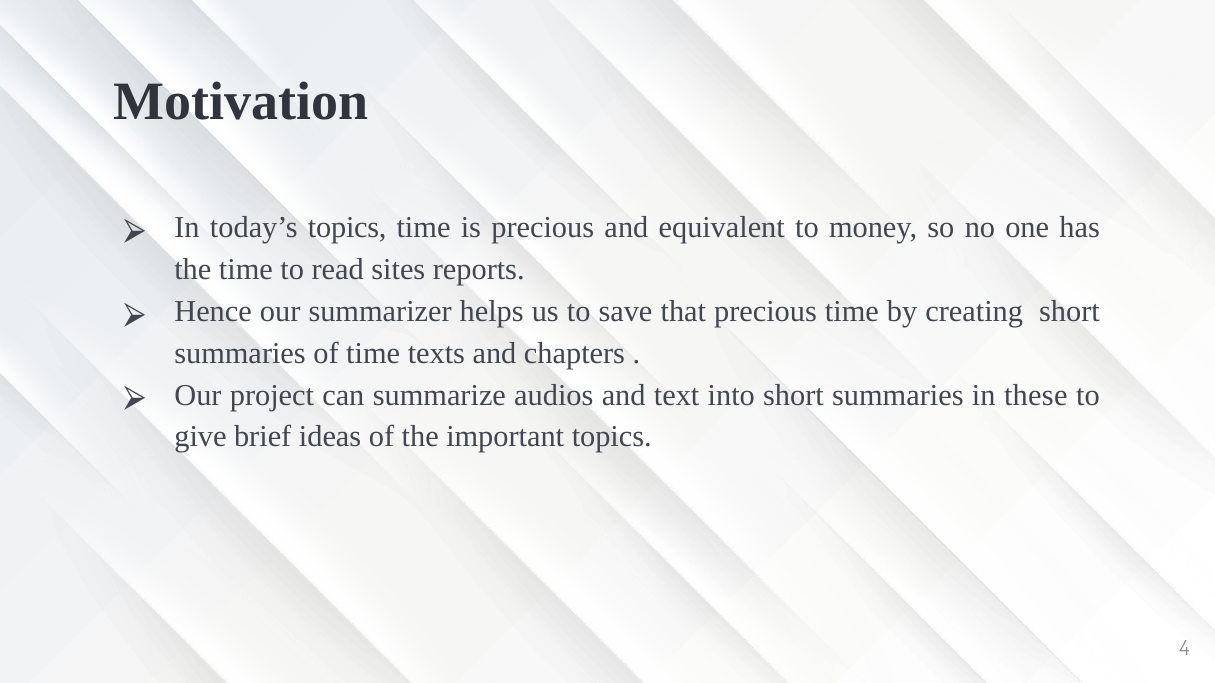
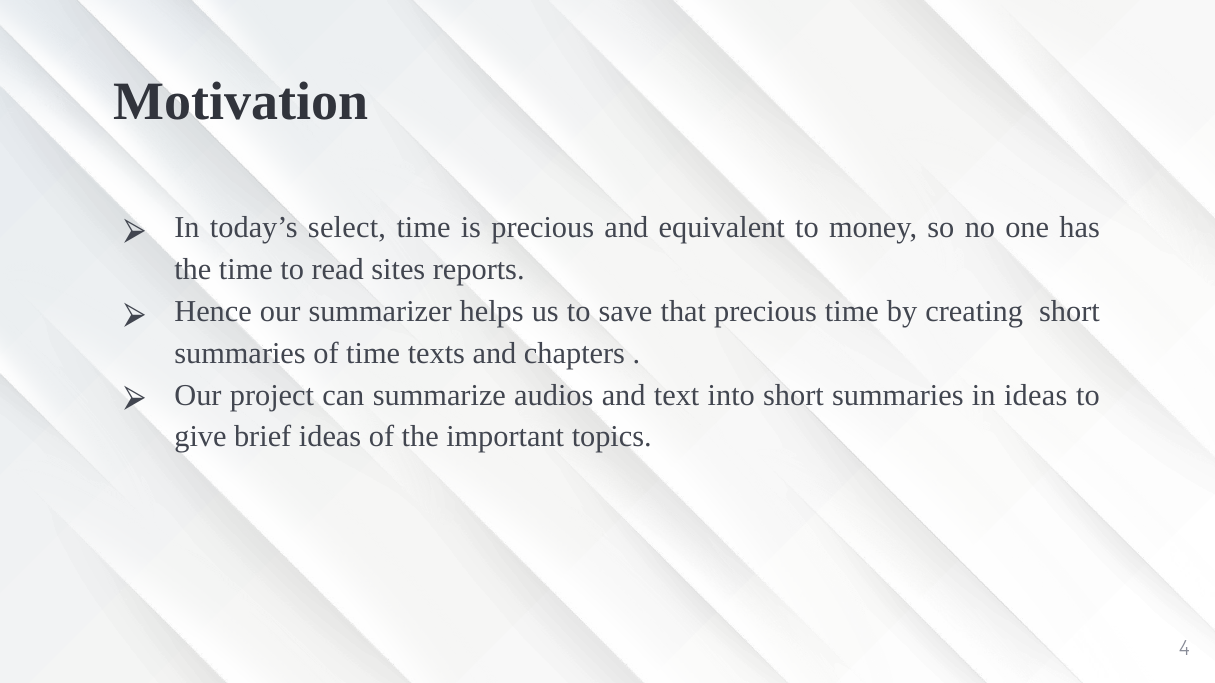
today’s topics: topics -> select (347, 228)
in these: these -> ideas (1036, 395)
